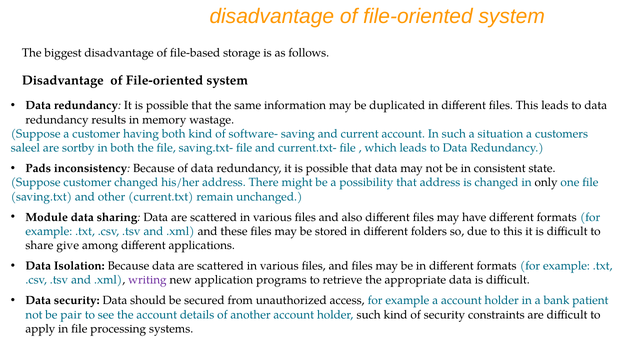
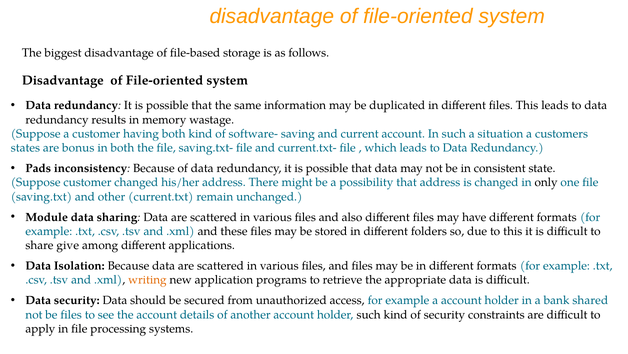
saleel: saleel -> states (25, 148)
sortby: sortby -> bonus (78, 148)
writing colour: purple -> orange (147, 279)
patient: patient -> shared (590, 300)
be pair: pair -> files (71, 314)
